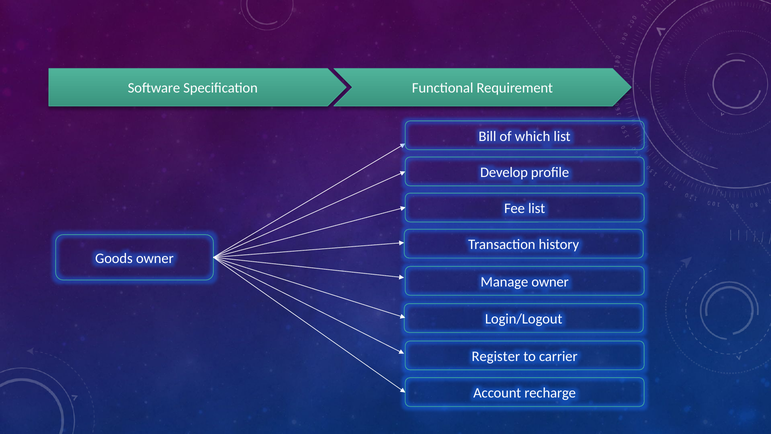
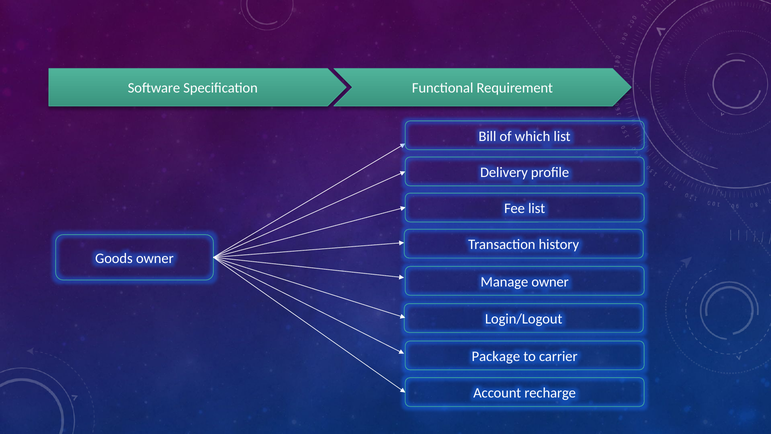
Develop: Develop -> Delivery (504, 172)
Register: Register -> Package (496, 356)
